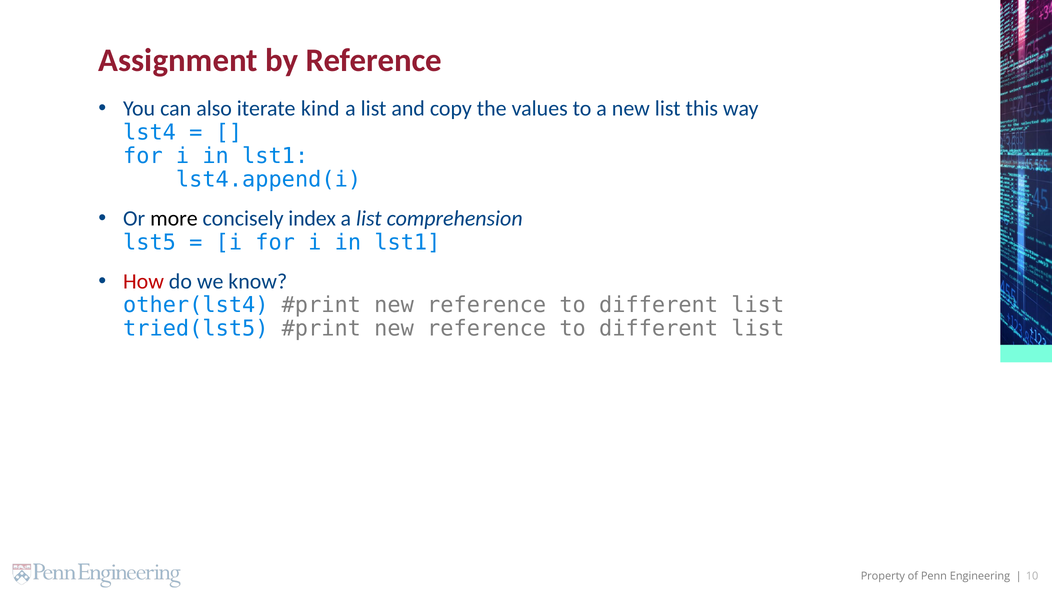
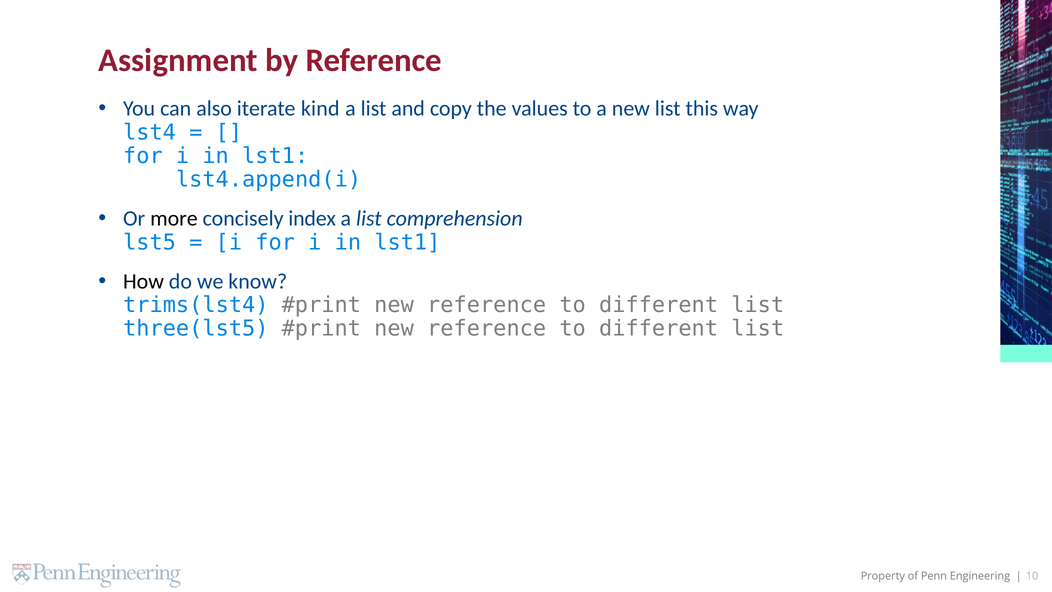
How colour: red -> black (144, 281)
other(lst4: other(lst4 -> trims(lst4 (196, 305)
tried(lst5: tried(lst5 -> three(lst5 (196, 329)
